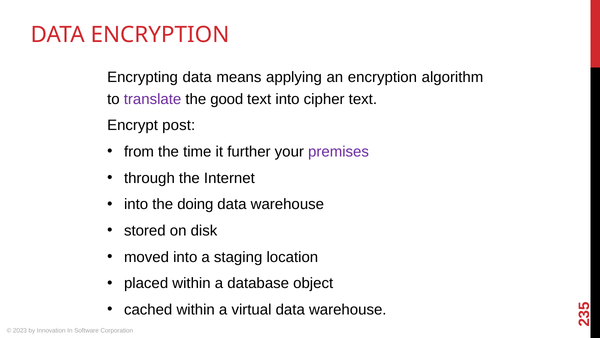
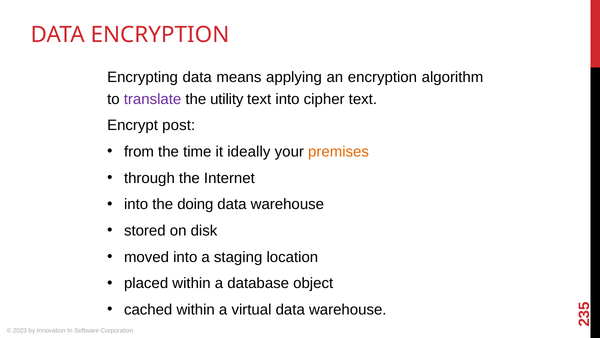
good: good -> utility (227, 99)
further: further -> ideally (249, 152)
premises colour: purple -> orange (339, 152)
